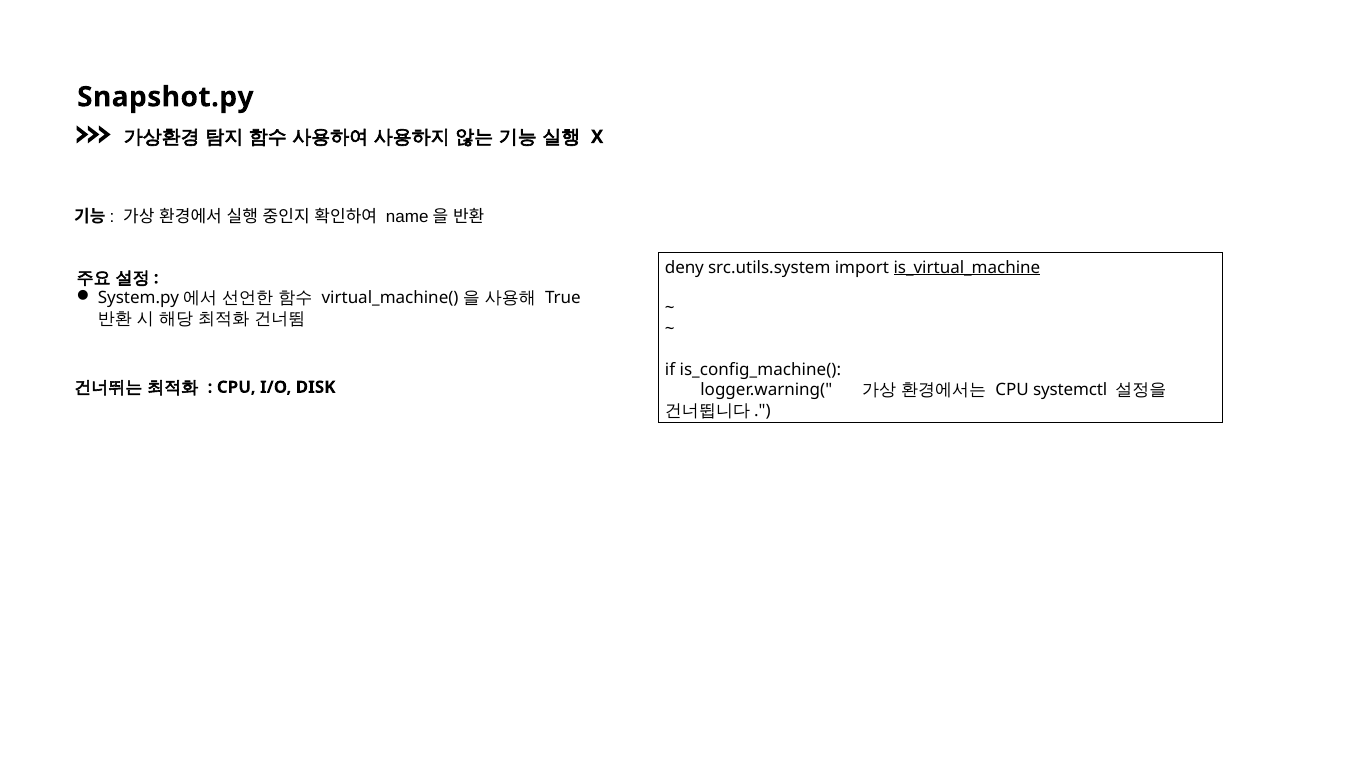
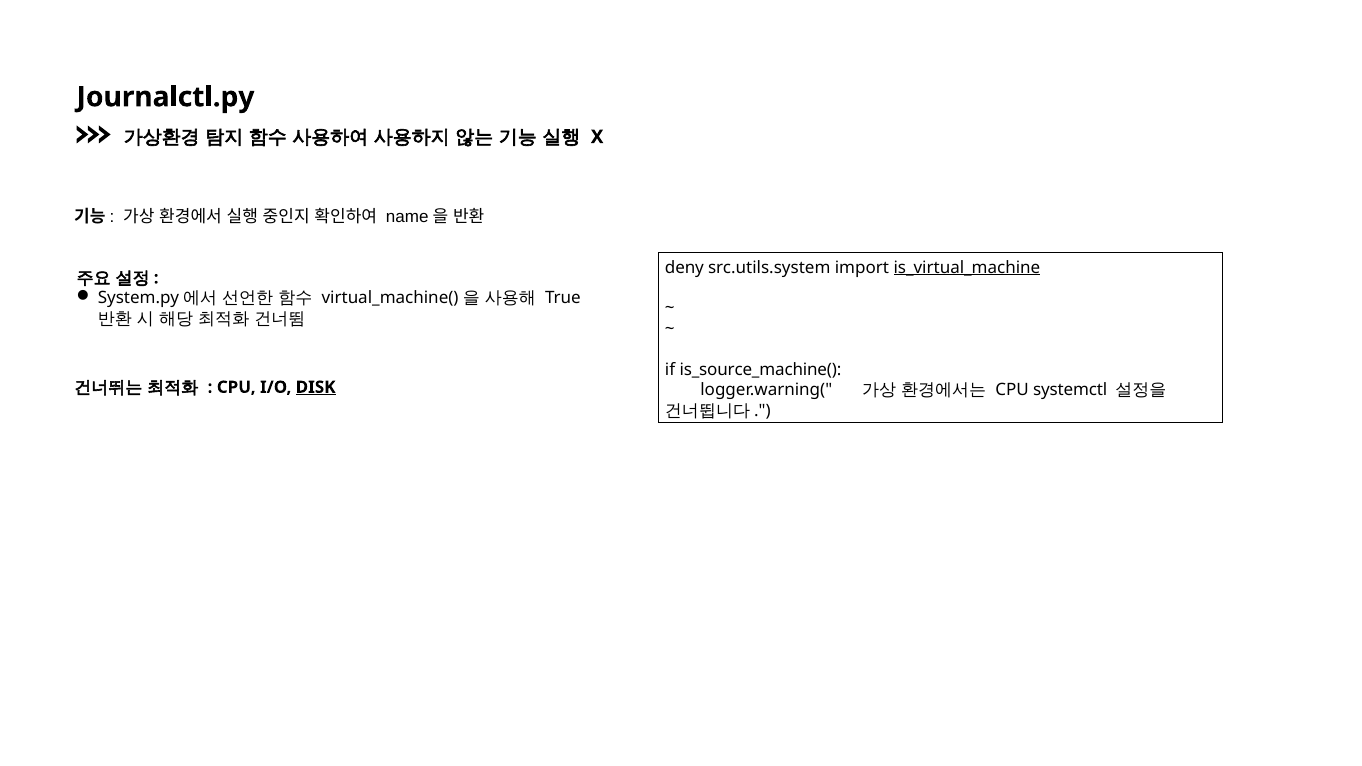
Snapshot.py: Snapshot.py -> Journalctl.py (166, 97)
is_config_machine(: is_config_machine( -> is_source_machine( (760, 370)
DISK underline: none -> present (316, 387)
